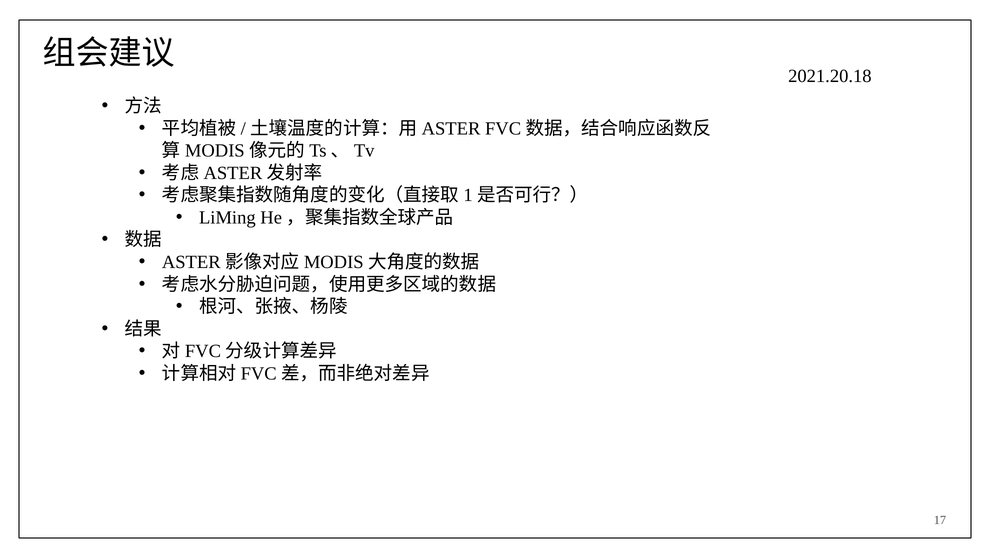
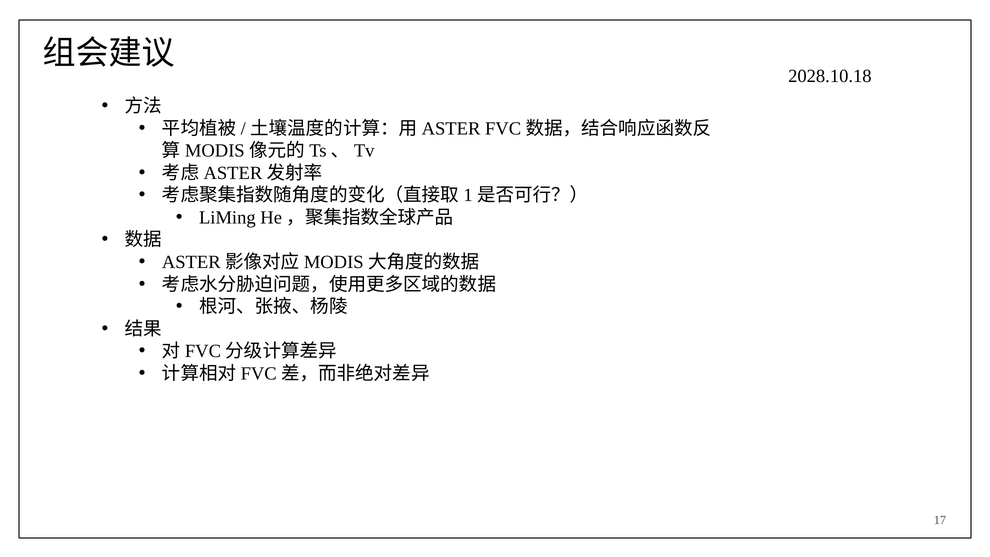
2021.20.18: 2021.20.18 -> 2028.10.18 (830, 76)
